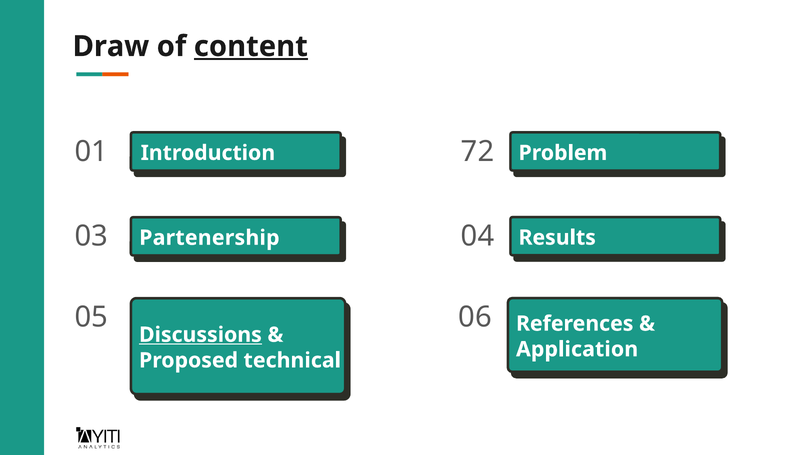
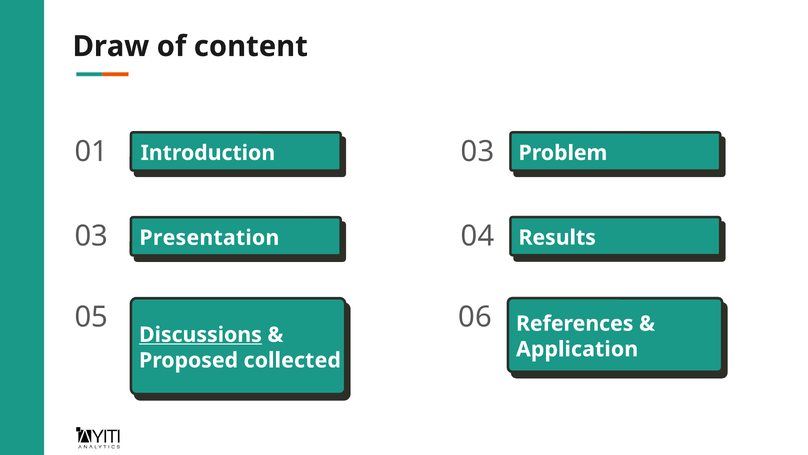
content underline: present -> none (251, 46)
Introduction 72: 72 -> 03 (478, 151)
Partenership: Partenership -> Presentation (209, 238)
technical: technical -> collected (292, 360)
